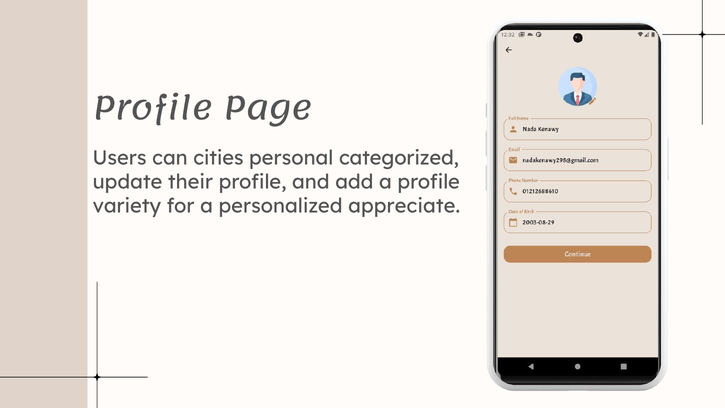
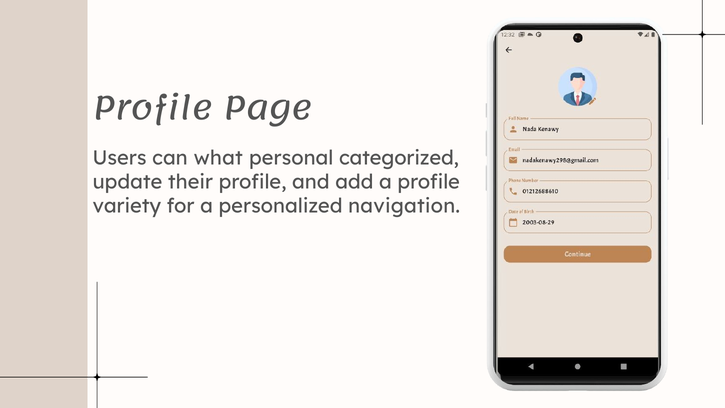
cities: cities -> what (218, 158)
appreciate: appreciate -> navigation (404, 206)
